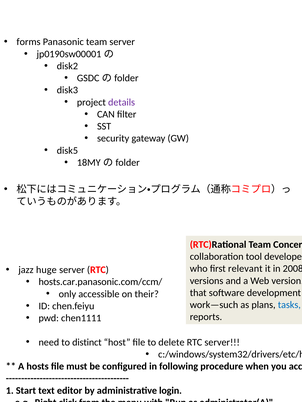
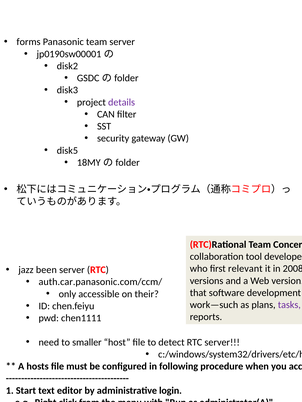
huge: huge -> been (46, 270)
hosts.car.panasonic.com/ccm/: hosts.car.panasonic.com/ccm/ -> auth.car.panasonic.com/ccm/ (100, 282)
tasks colour: blue -> purple (289, 305)
distinct: distinct -> smaller (87, 343)
delete: delete -> detect (171, 343)
